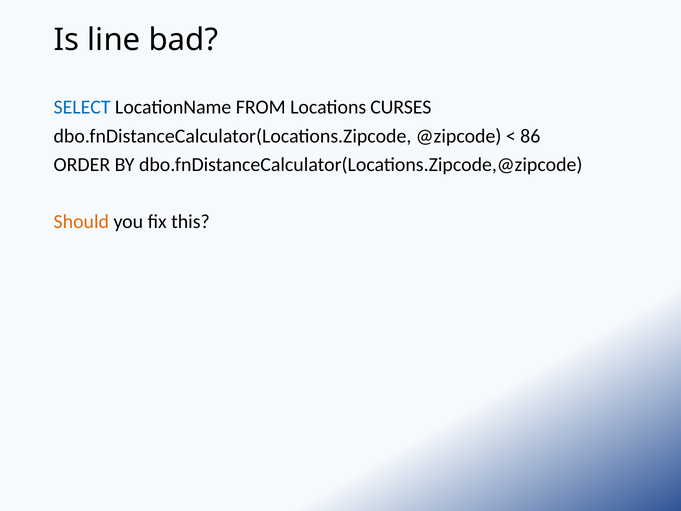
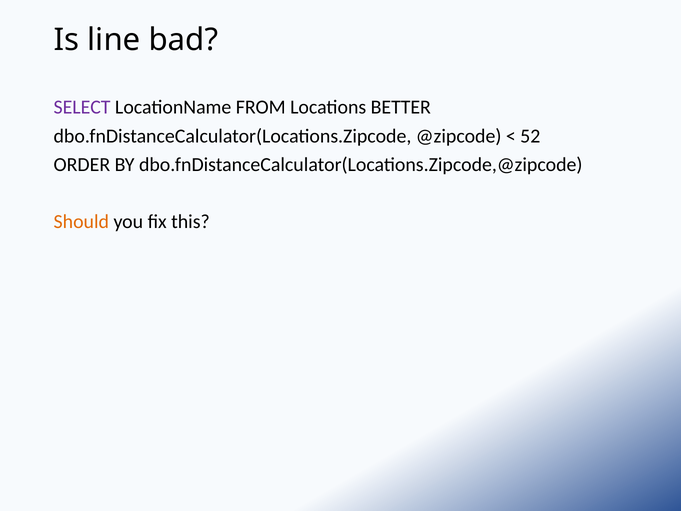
SELECT colour: blue -> purple (82, 107)
CURSES: CURSES -> BETTER (401, 107)
86: 86 -> 52 (530, 136)
